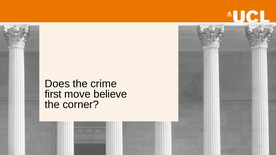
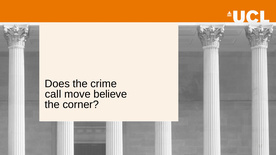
first: first -> call (53, 94)
